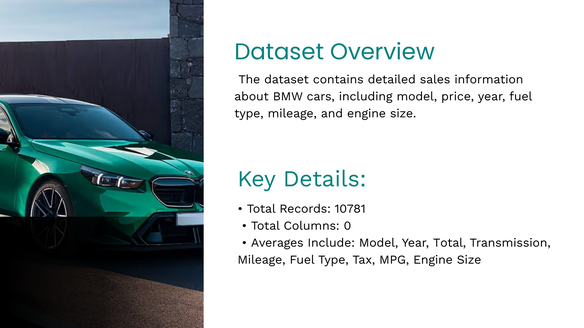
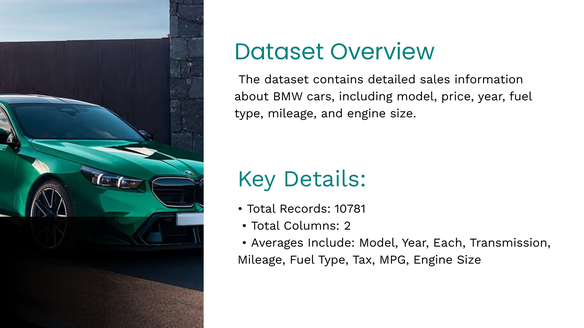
0: 0 -> 2 (347, 226)
Year Total: Total -> Each (449, 243)
